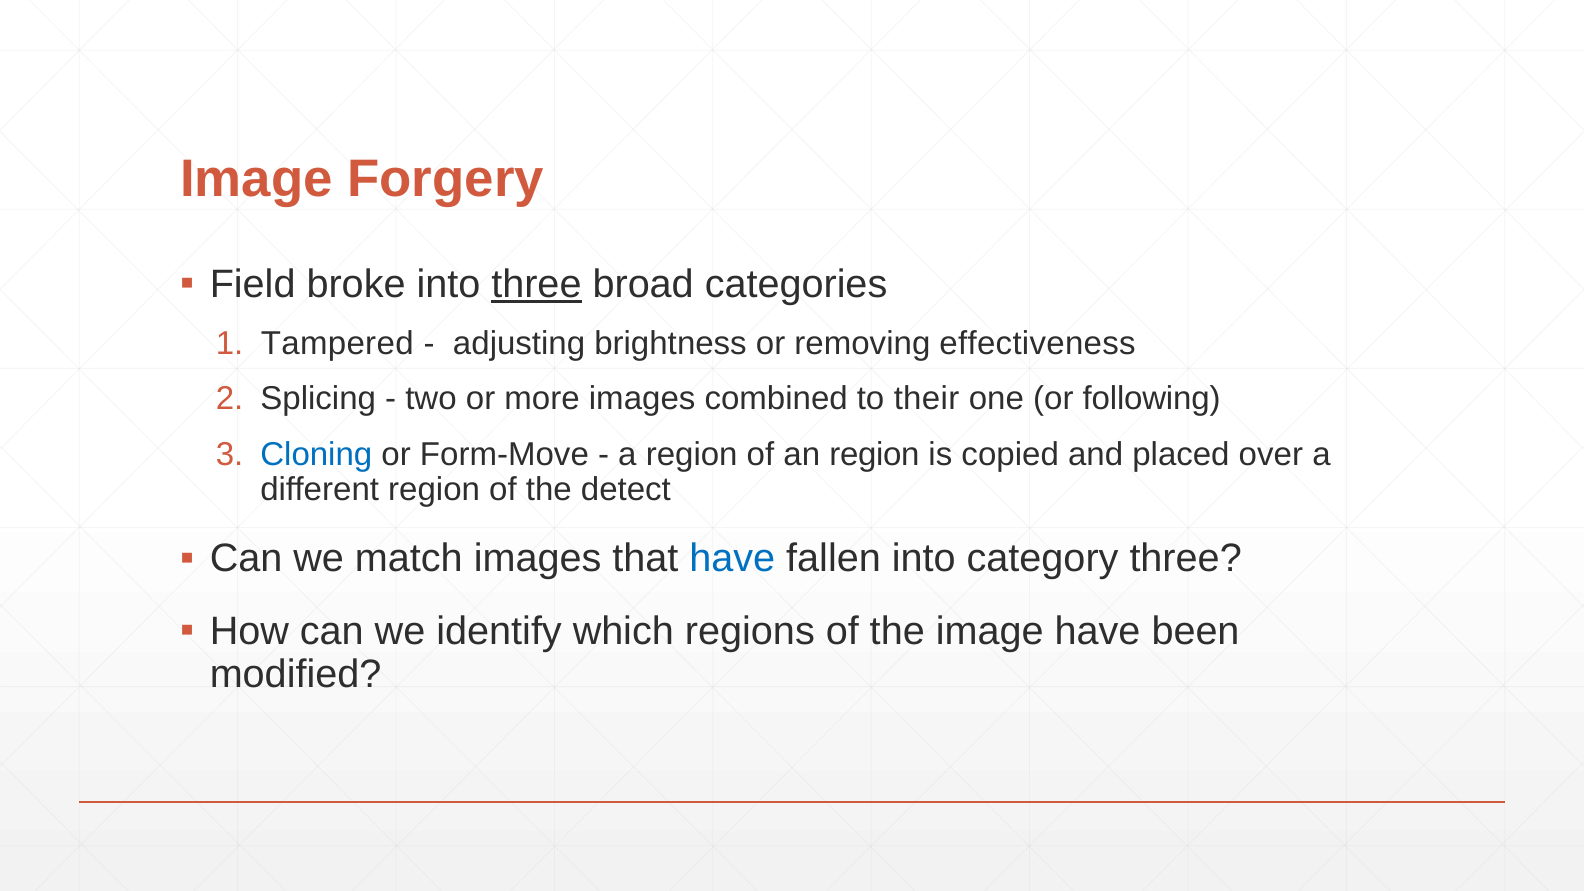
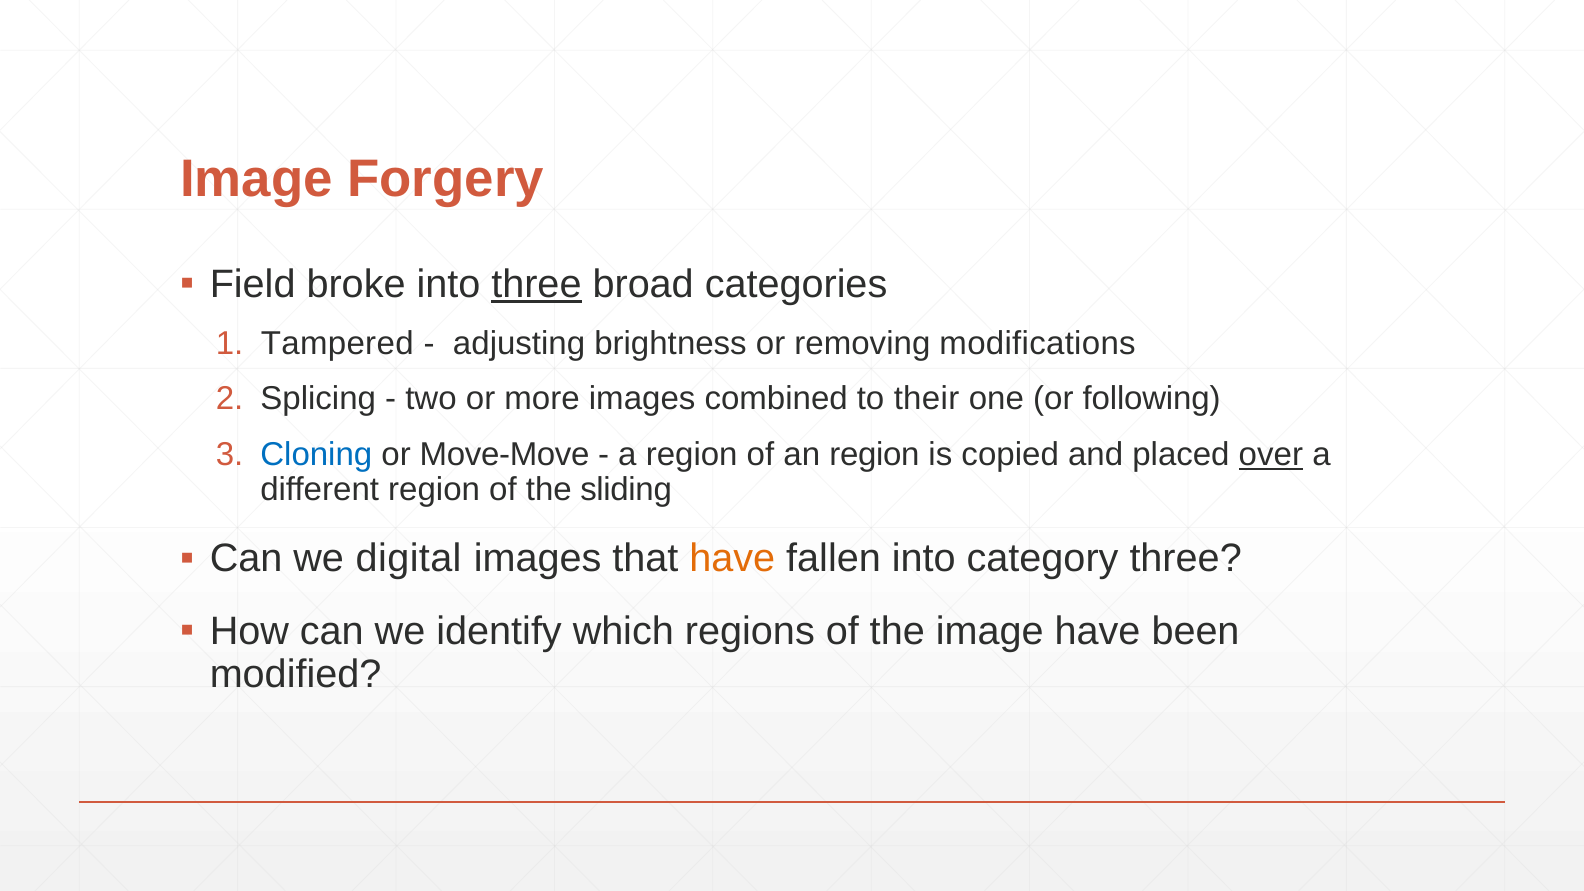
effectiveness: effectiveness -> modifications (1038, 343)
Form-Move: Form-Move -> Move-Move (505, 454)
over underline: none -> present (1271, 454)
detect: detect -> sliding (626, 490)
match: match -> digital (409, 559)
have colour: blue -> orange (732, 559)
